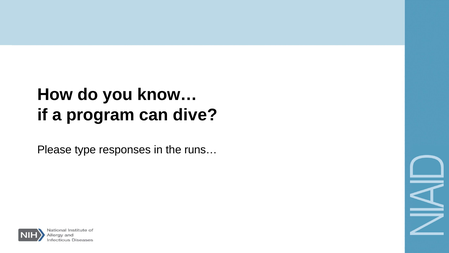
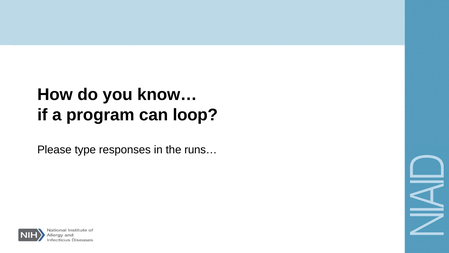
dive: dive -> loop (195, 115)
